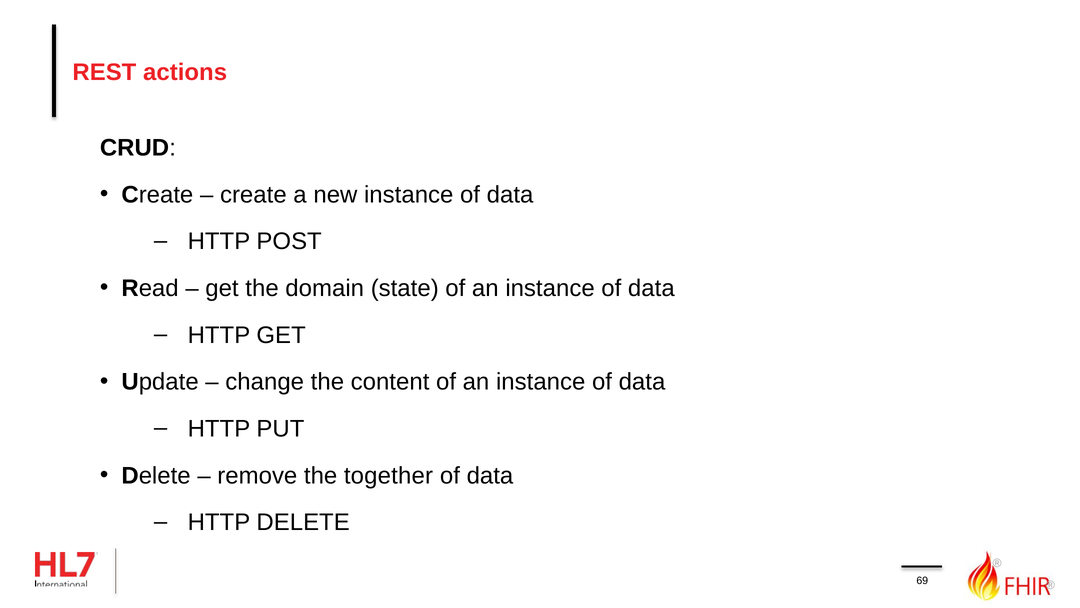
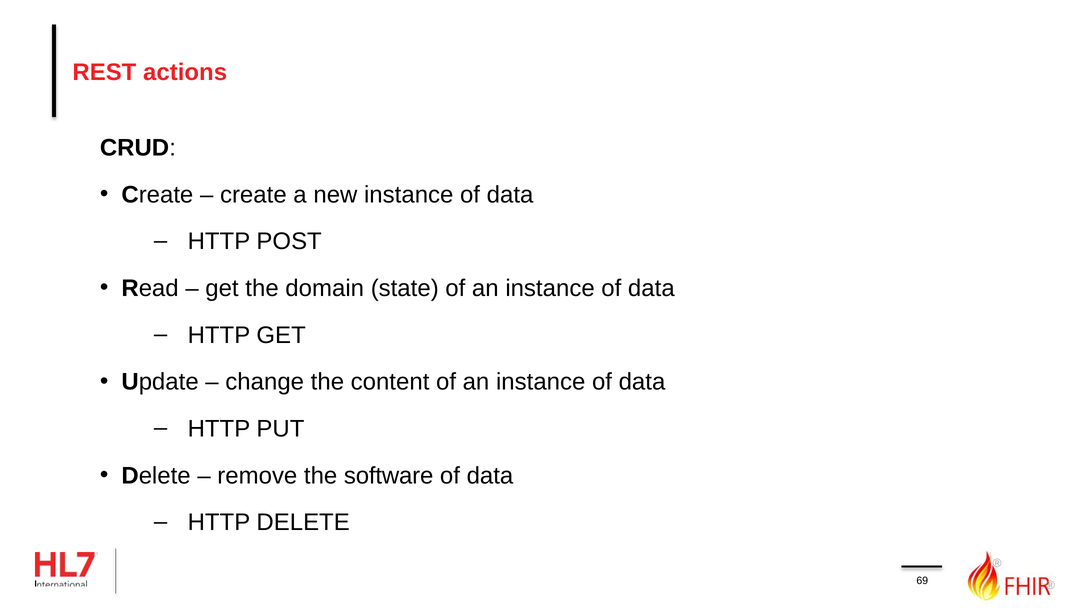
together: together -> software (389, 475)
